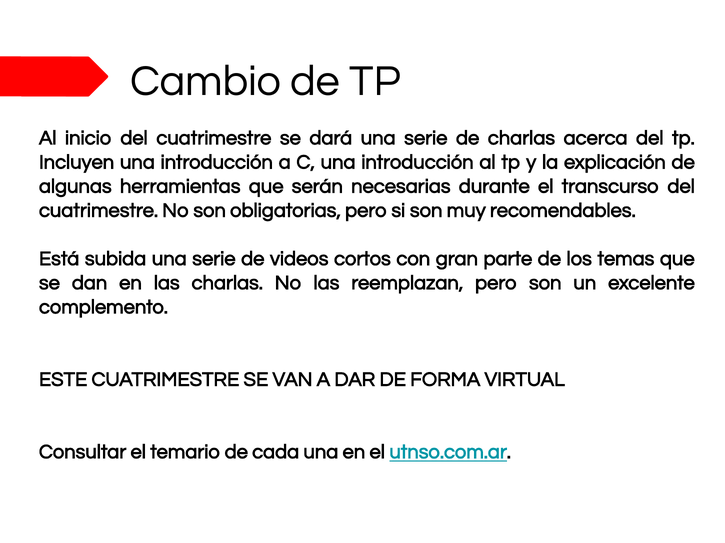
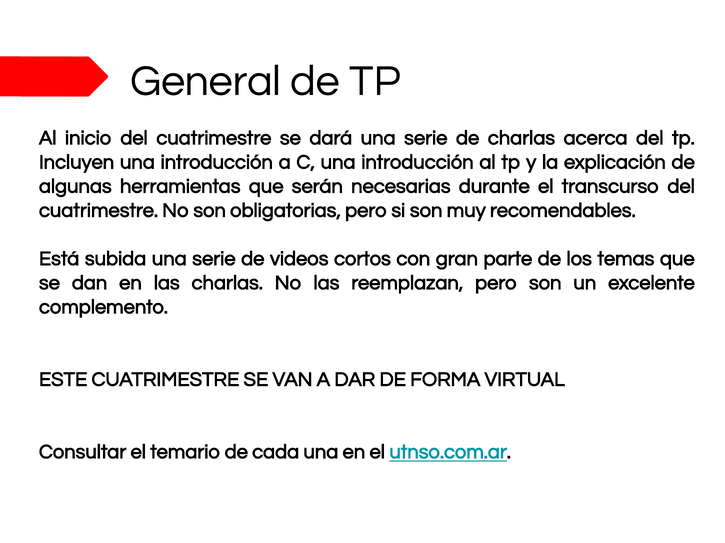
Cambio: Cambio -> General (206, 81)
